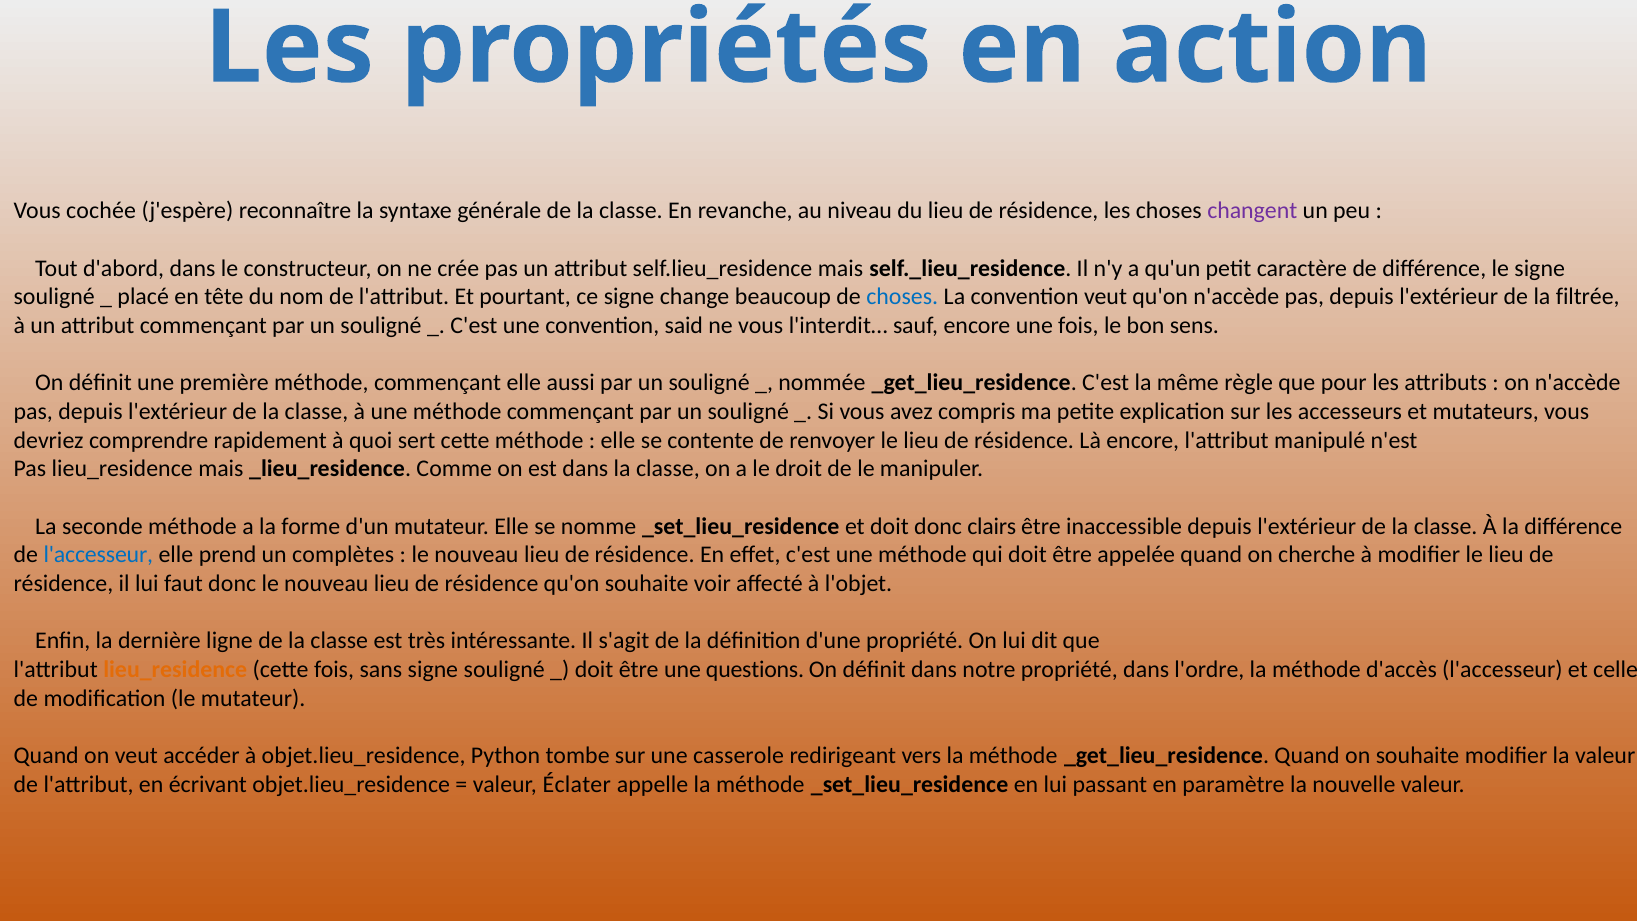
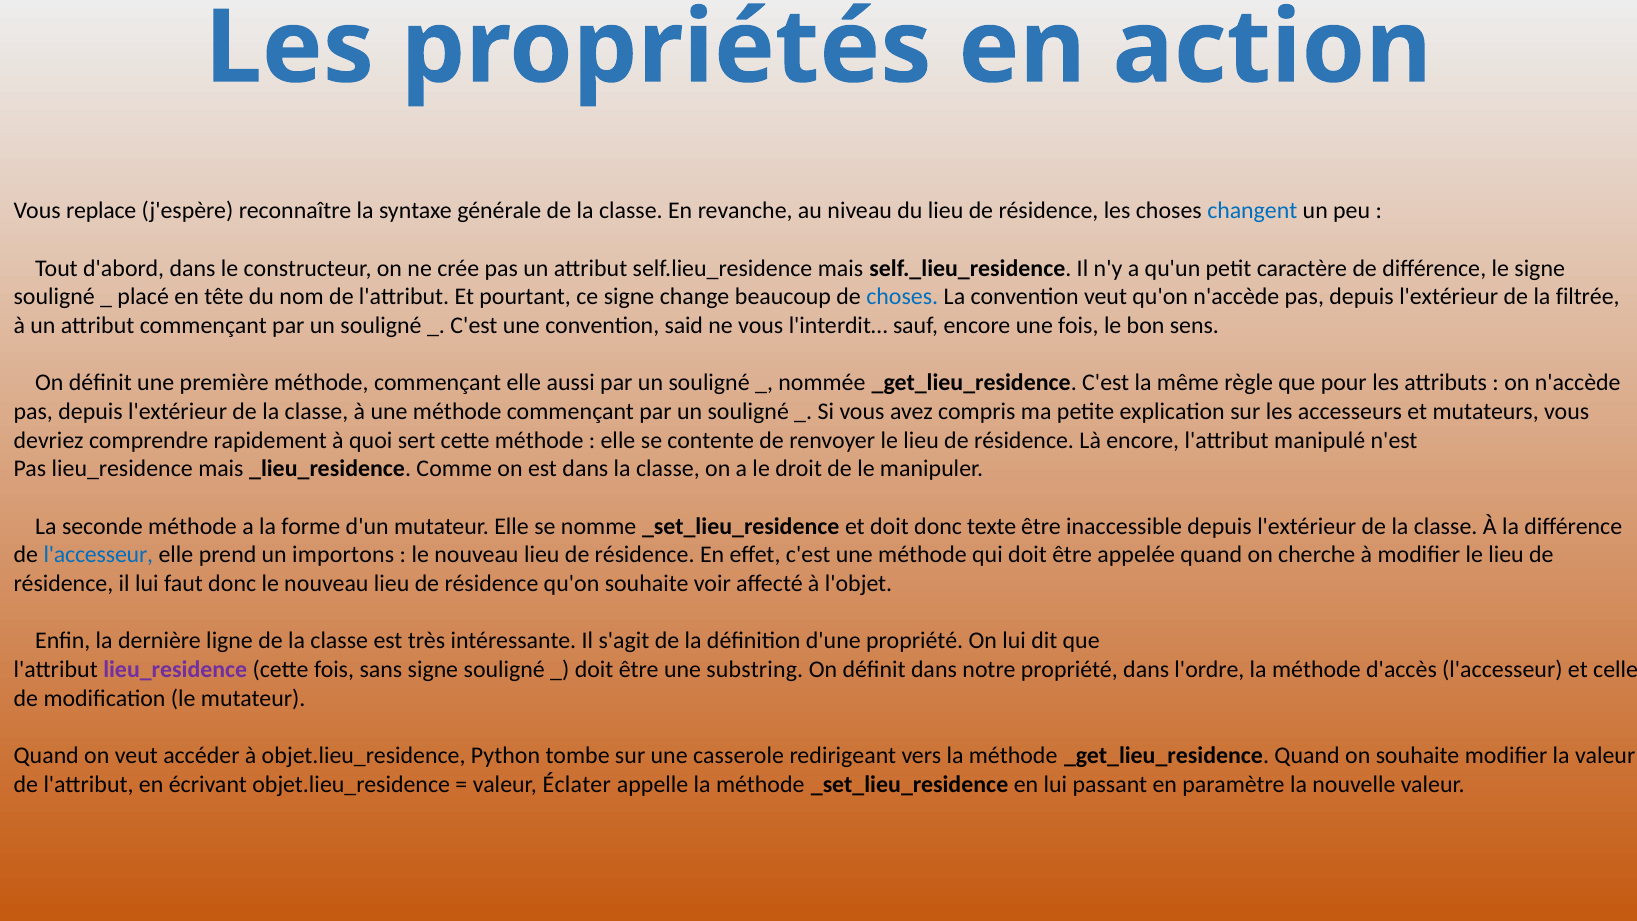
cochée: cochée -> replace (101, 211)
changent colour: purple -> blue (1252, 211)
clairs: clairs -> texte (992, 526)
complètes: complètes -> importons (343, 555)
lieu_residence colour: orange -> purple (175, 670)
questions: questions -> substring (755, 670)
